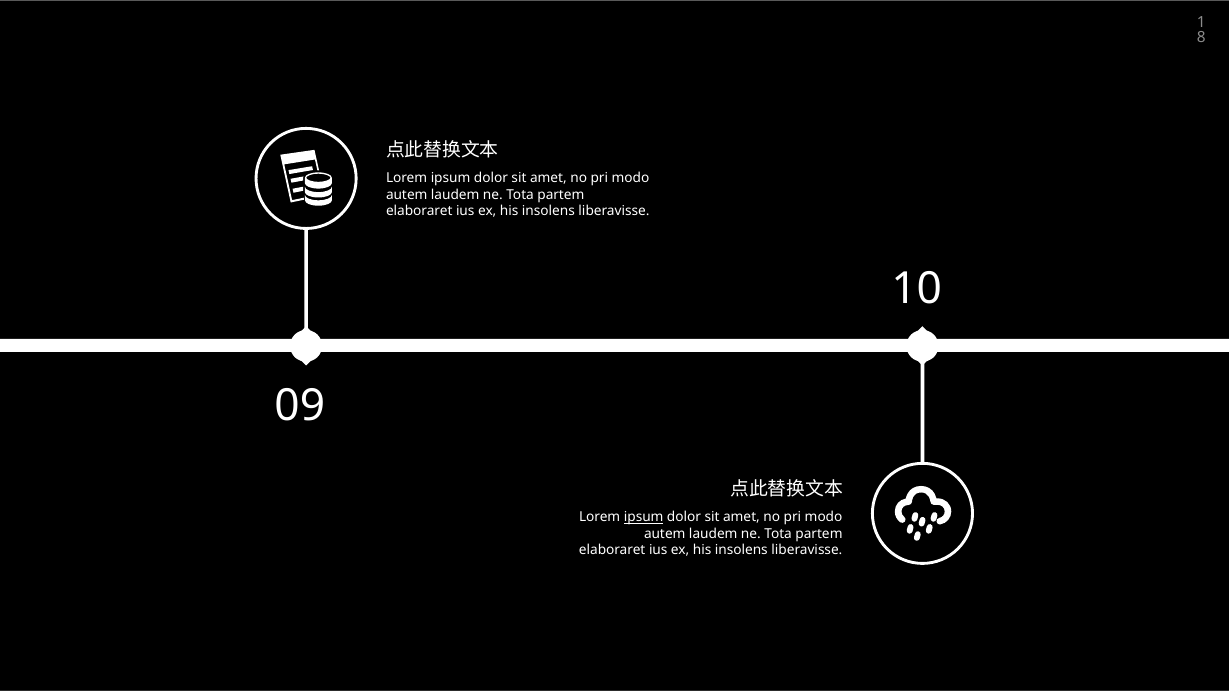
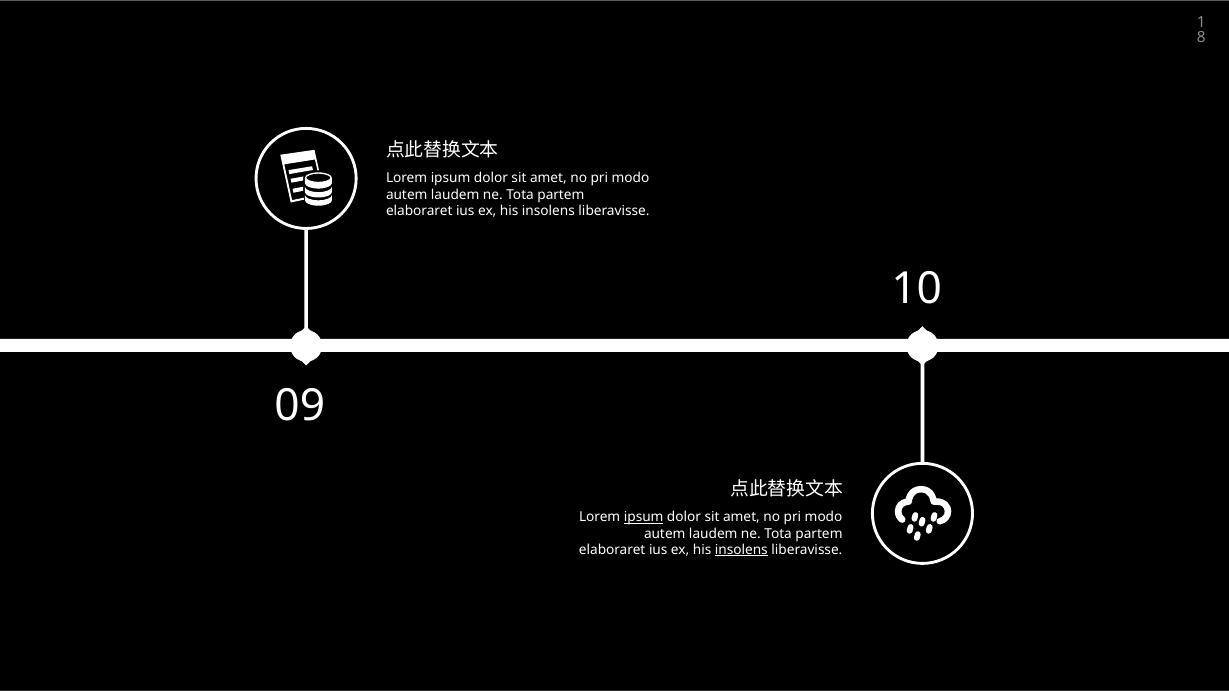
insolens underline: none -> present (741, 550)
